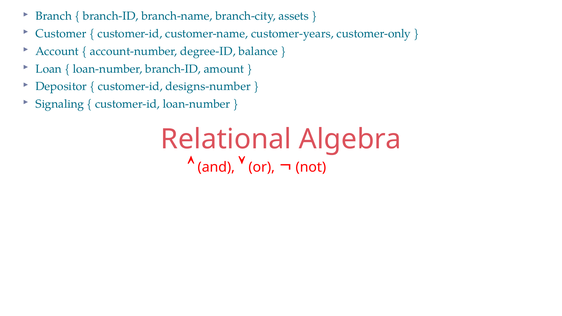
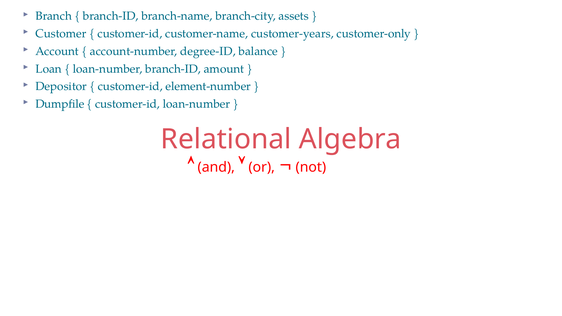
designs-number: designs-number -> element-number (208, 86)
Signaling: Signaling -> Dumpfile (60, 104)
